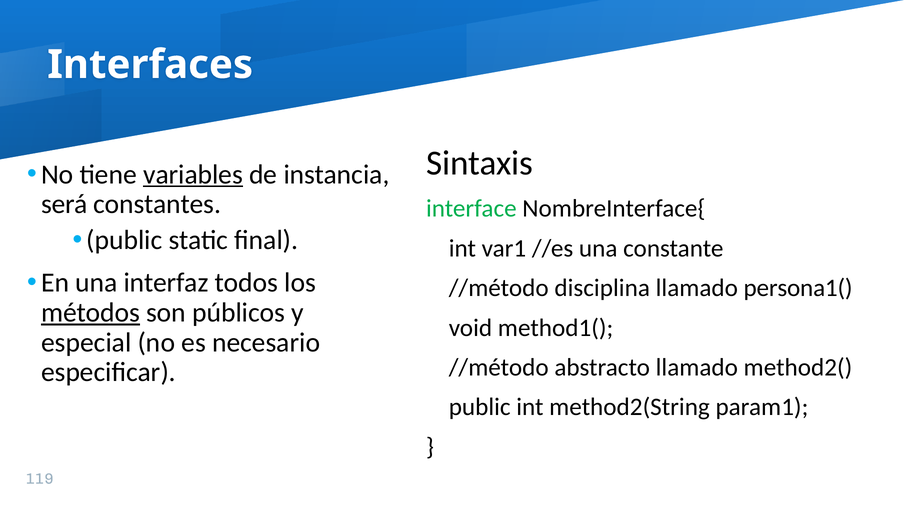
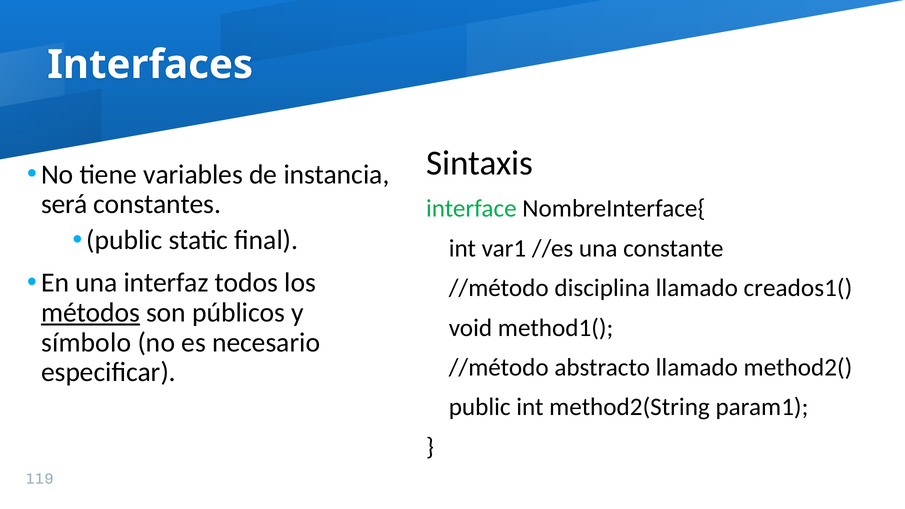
variables underline: present -> none (193, 174)
persona1(: persona1( -> creados1( (798, 288)
especial: especial -> símbolo (86, 343)
